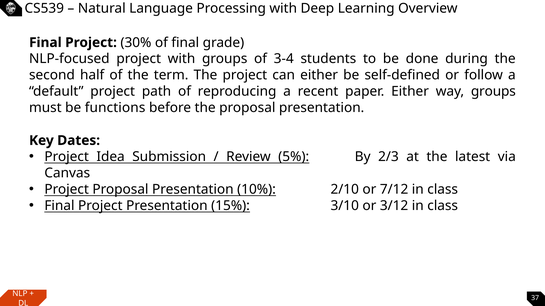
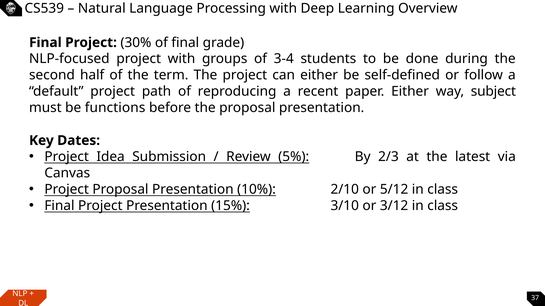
way groups: groups -> subject (493, 92)
7/12: 7/12 -> 5/12 (394, 190)
